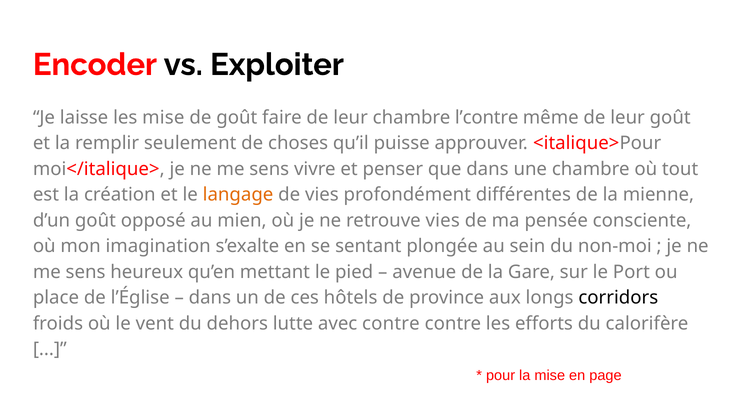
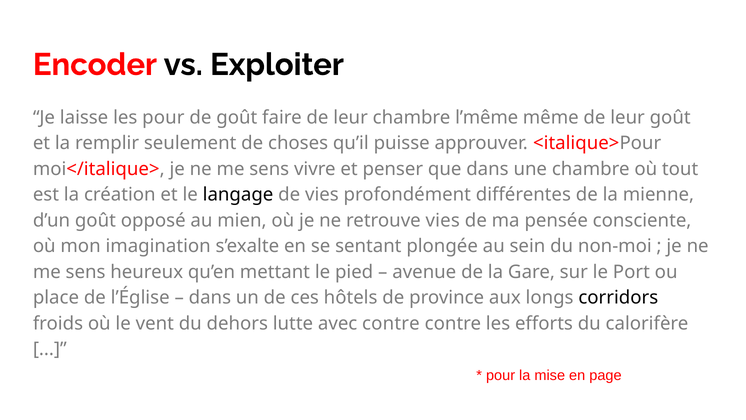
les mise: mise -> pour (163, 117)
l’contre: l’contre -> l’même (487, 117)
langage colour: orange -> black (238, 195)
